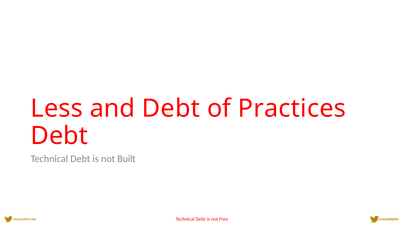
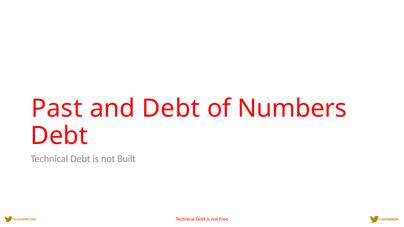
Less: Less -> Past (57, 109)
Practices: Practices -> Numbers (292, 109)
